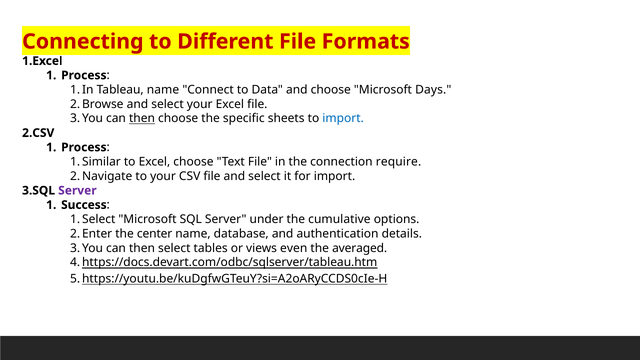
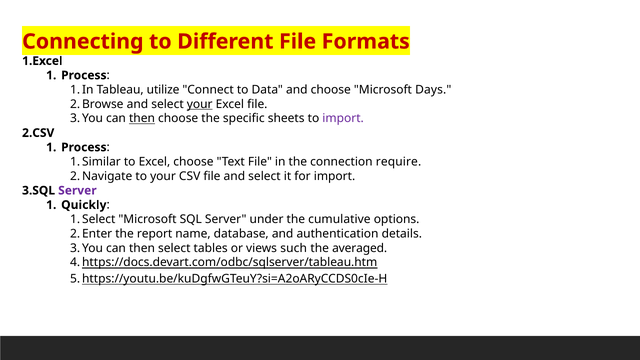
Tableau name: name -> utilize (163, 90)
your underline: none -> present (200, 104)
import colour: blue -> purple (343, 119)
Success: Success -> Quickly (84, 205)
center: center -> report (155, 234)
even: even -> such (294, 248)
